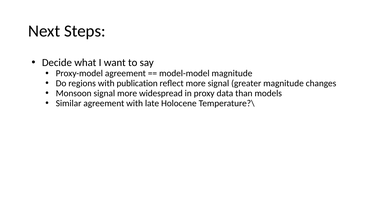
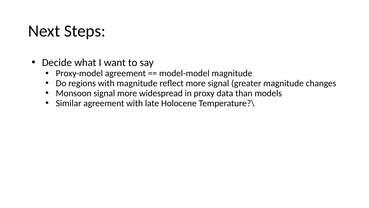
with publication: publication -> magnitude (137, 83)
